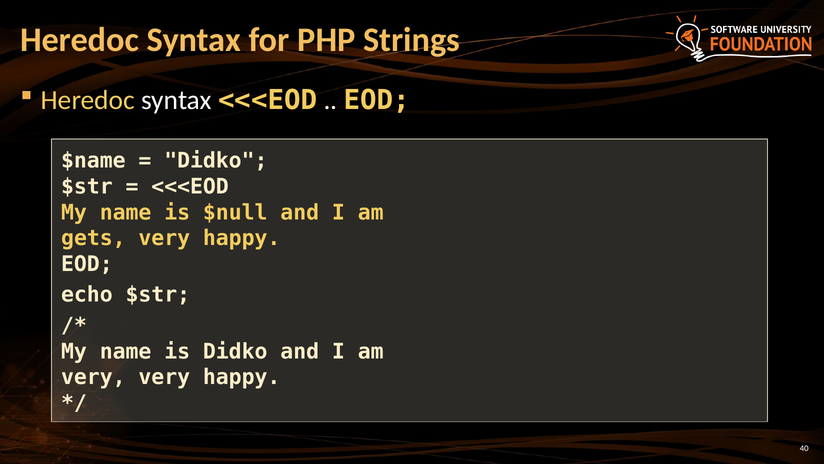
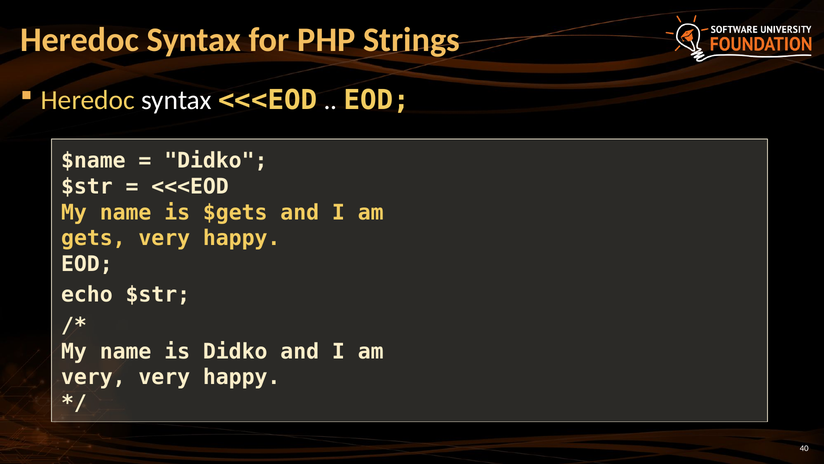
$null: $null -> $gets (235, 212)
